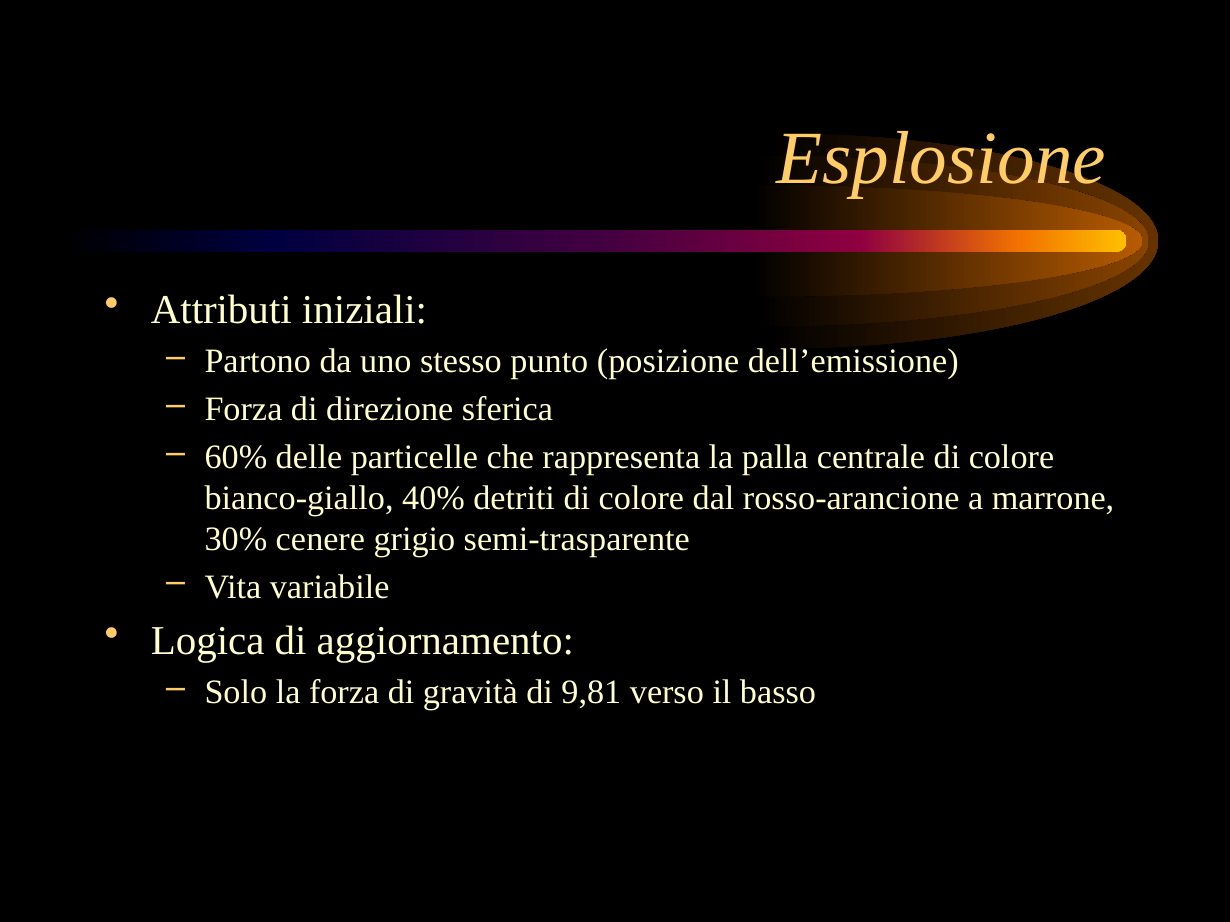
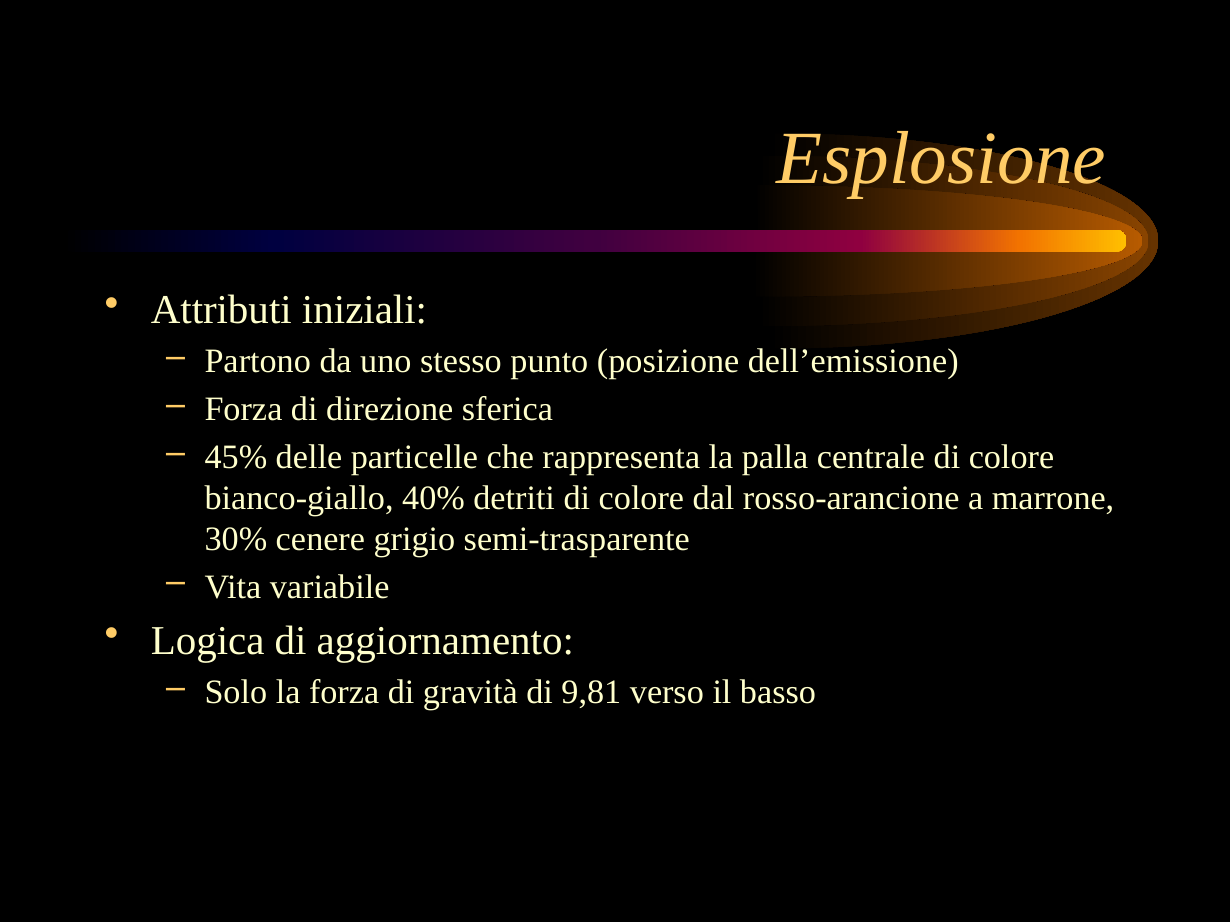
60%: 60% -> 45% (236, 458)
